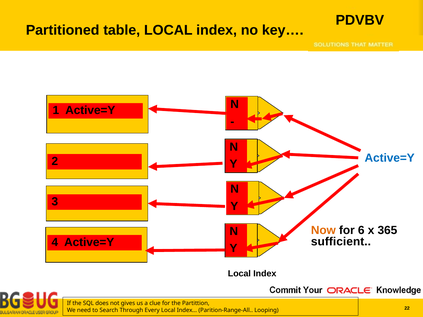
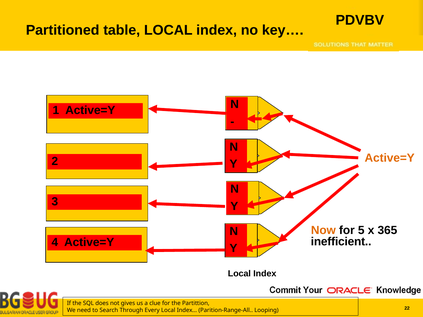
Active=Y colour: blue -> orange (390, 158)
6: 6 -> 5 (361, 231)
sufficient: sufficient -> inefficient (341, 242)
